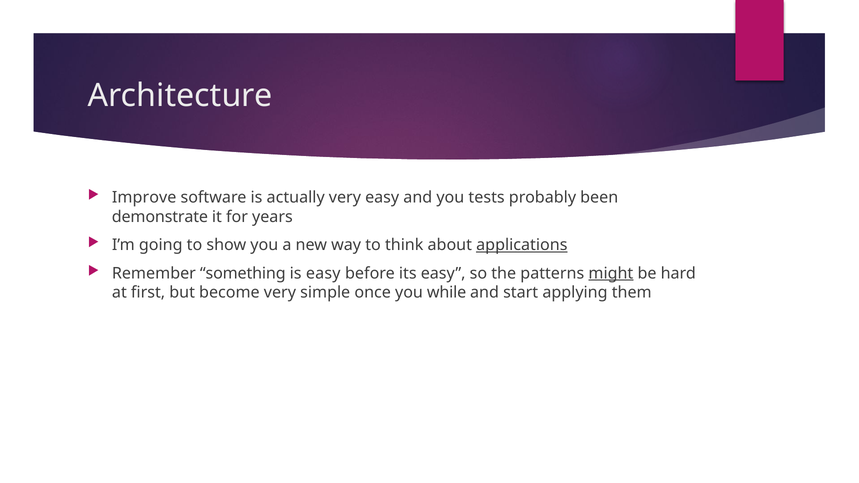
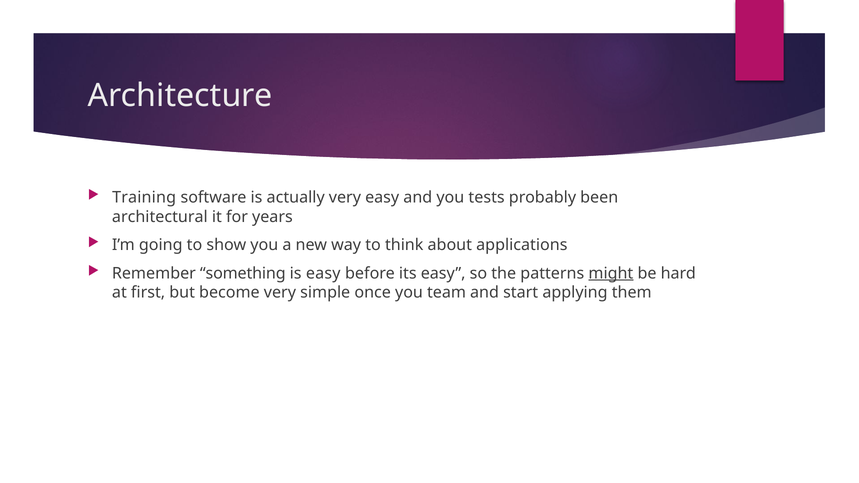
Improve: Improve -> Training (144, 197)
demonstrate: demonstrate -> architectural (160, 217)
applications underline: present -> none (522, 245)
while: while -> team (447, 293)
